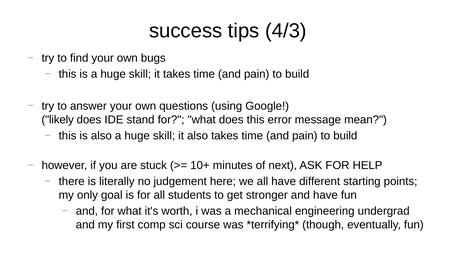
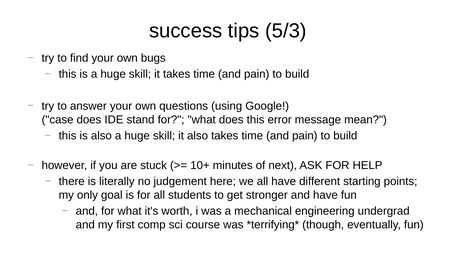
4/3: 4/3 -> 5/3 (286, 31)
likely: likely -> case (58, 120)
